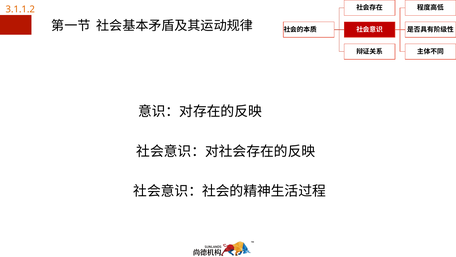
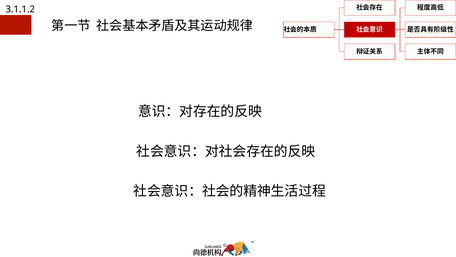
3.1.1.2 colour: orange -> black (20, 9)
